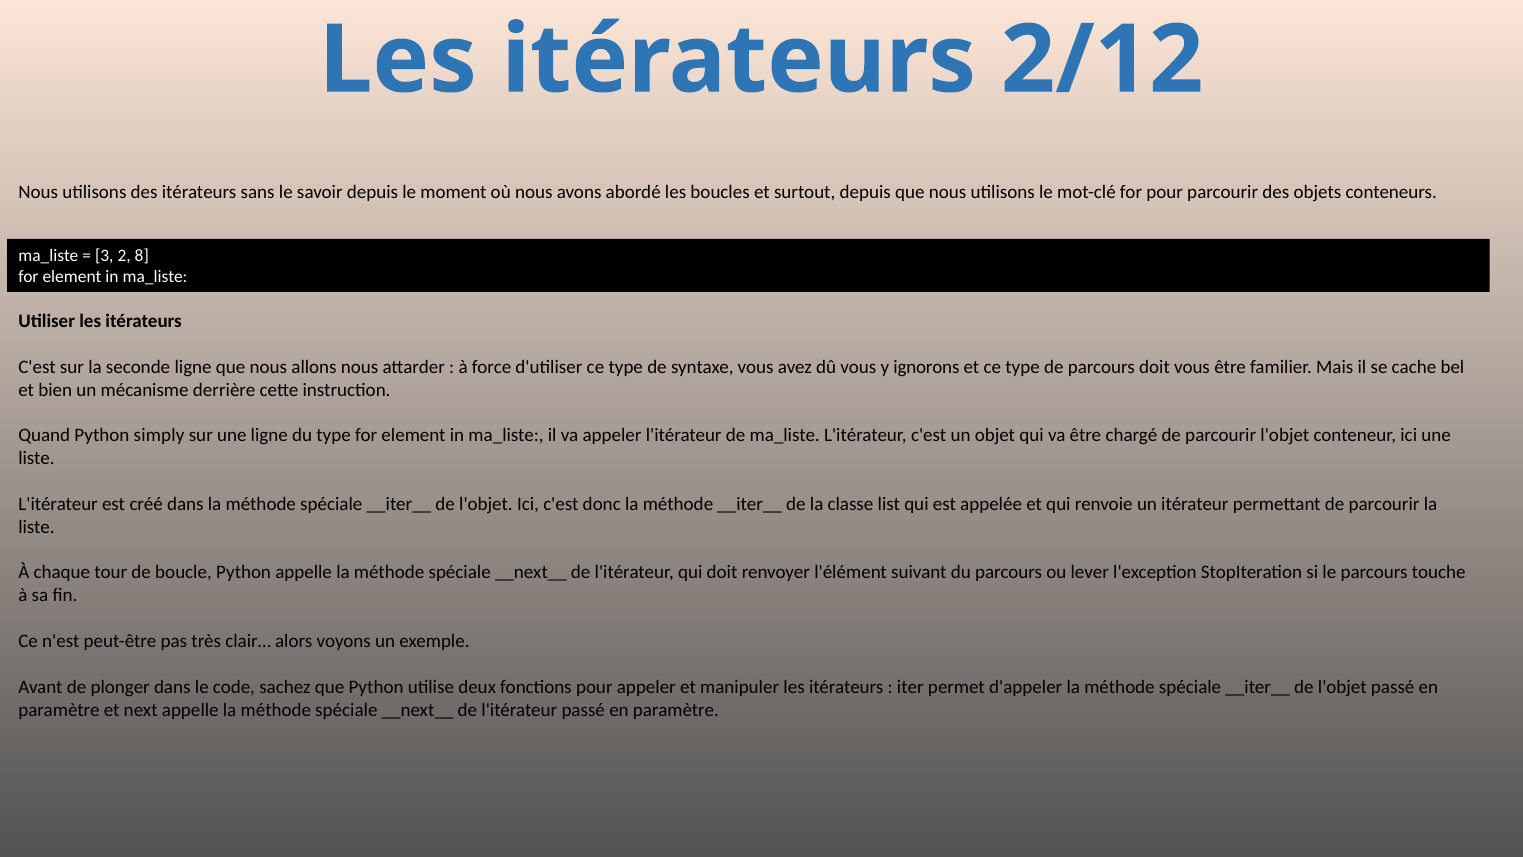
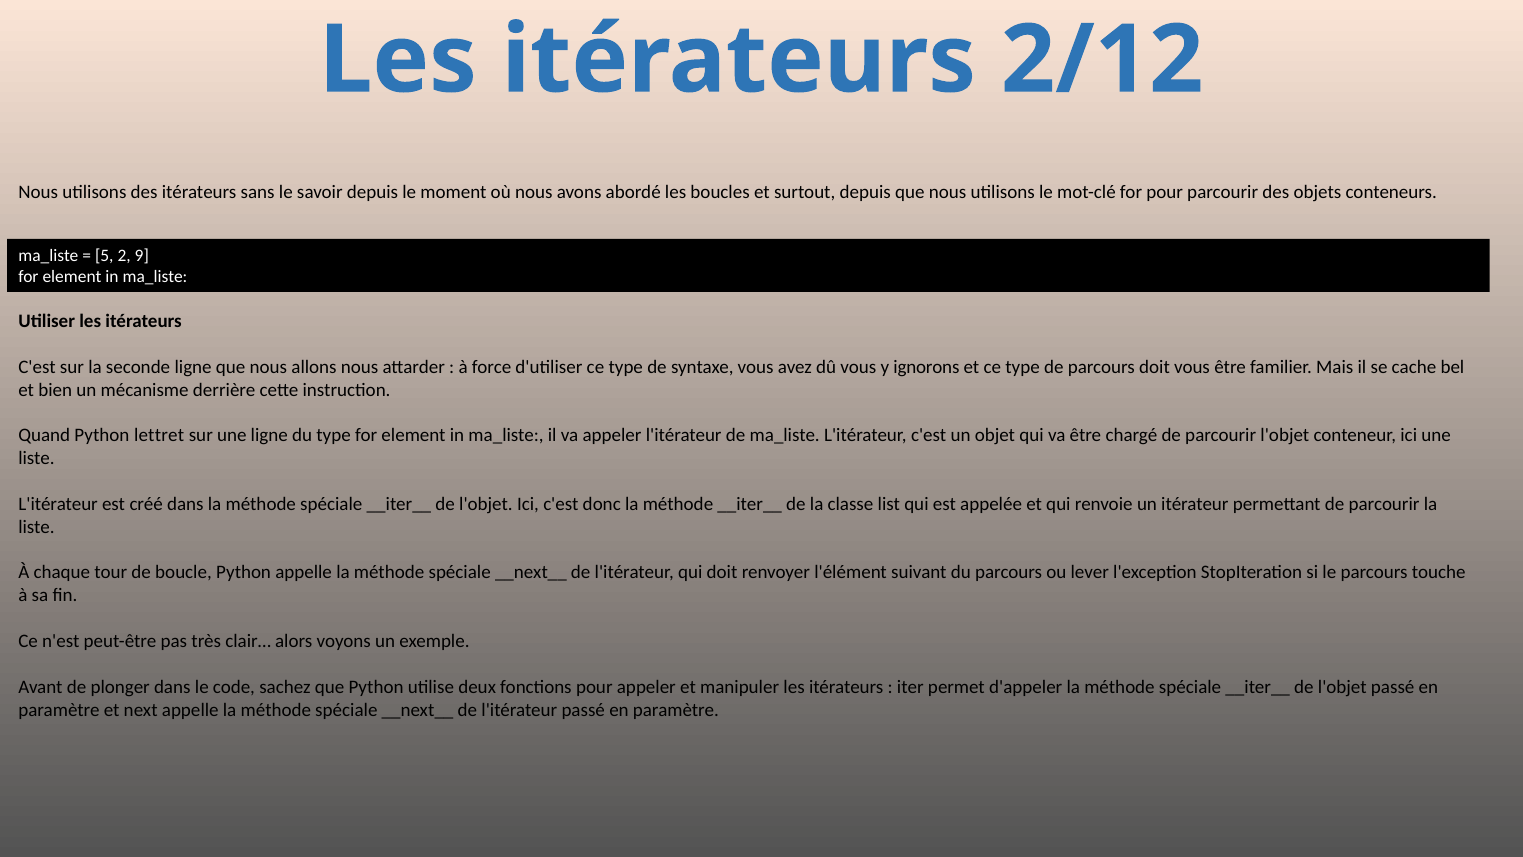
3: 3 -> 5 (104, 256)
8: 8 -> 9 (142, 256)
simply: simply -> lettret (159, 435)
